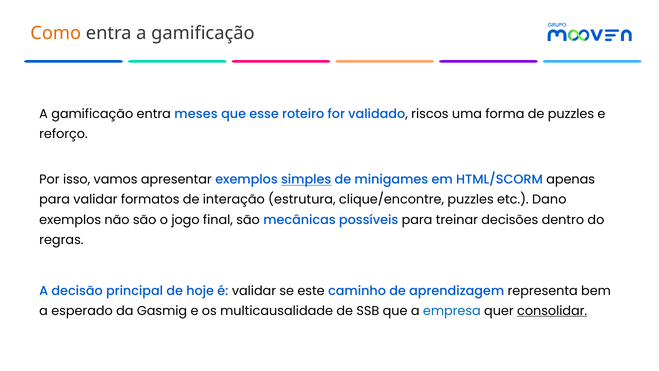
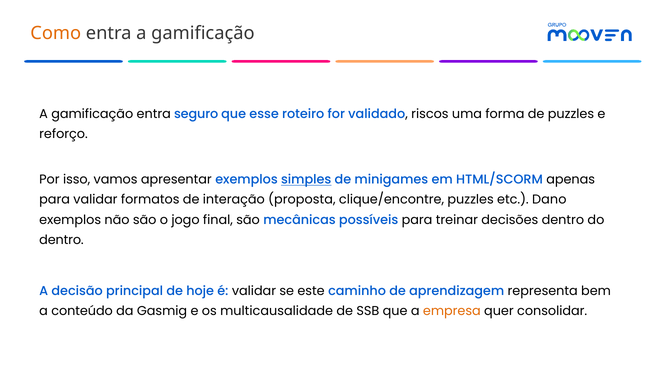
meses: meses -> seguro (196, 114)
estrutura: estrutura -> proposta (302, 200)
regras: regras -> dentro (61, 240)
esperado: esperado -> conteúdo (82, 311)
empresa colour: blue -> orange (452, 311)
consolidar underline: present -> none (552, 311)
